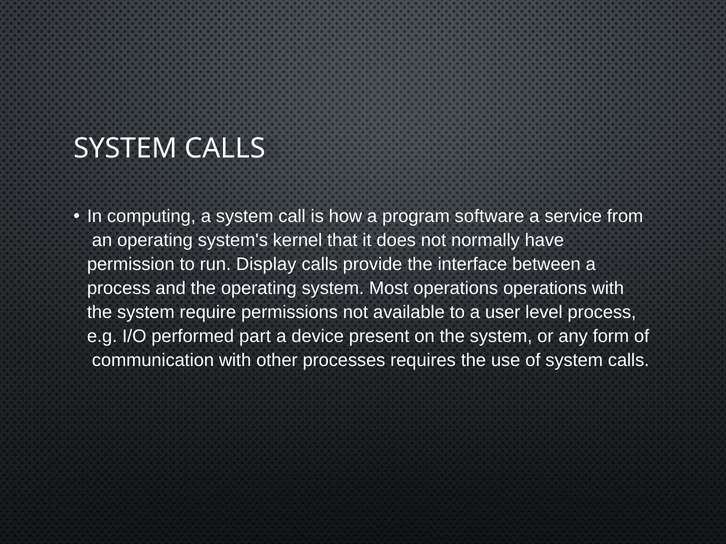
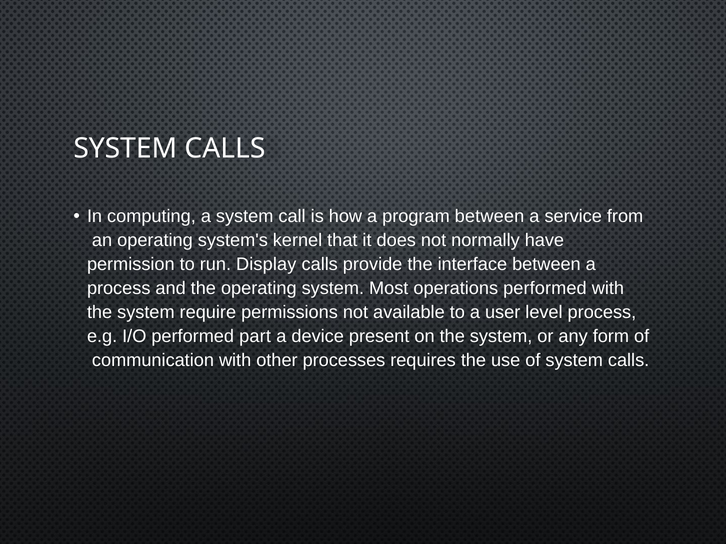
program software: software -> between (489, 217)
operations operations: operations -> performed (545, 289)
